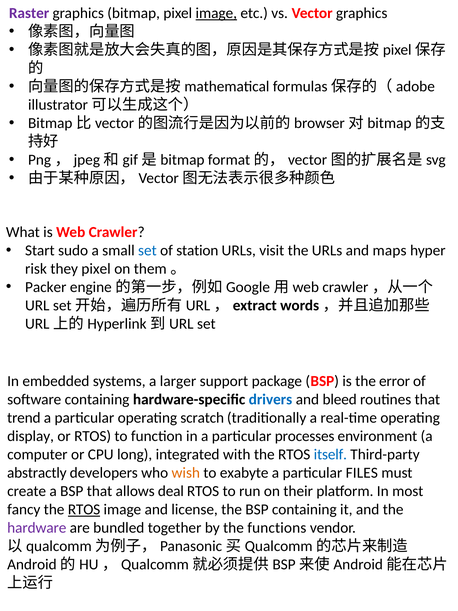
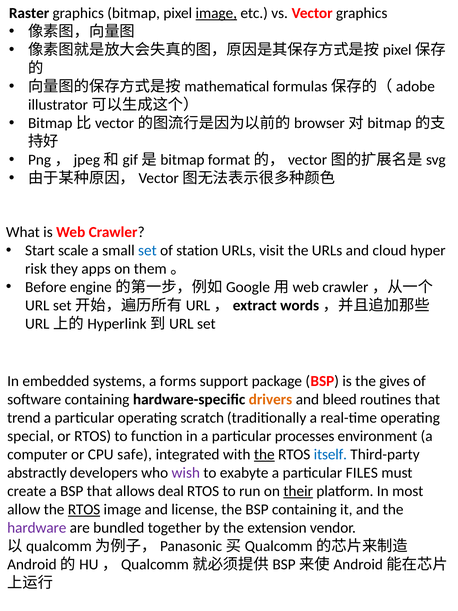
Raster colour: purple -> black (29, 13)
sudo: sudo -> scale (73, 250)
maps: maps -> cloud (390, 250)
they pixel: pixel -> apps (96, 269)
Packer: Packer -> Before (46, 287)
larger: larger -> forms (178, 381)
error: error -> gives (395, 381)
drivers colour: blue -> orange (270, 399)
display: display -> special (31, 436)
long: long -> safe (135, 454)
the underline: none -> present (264, 454)
wish colour: orange -> purple (186, 473)
their underline: none -> present (298, 491)
fancy: fancy -> allow (24, 509)
functions: functions -> extension (277, 528)
